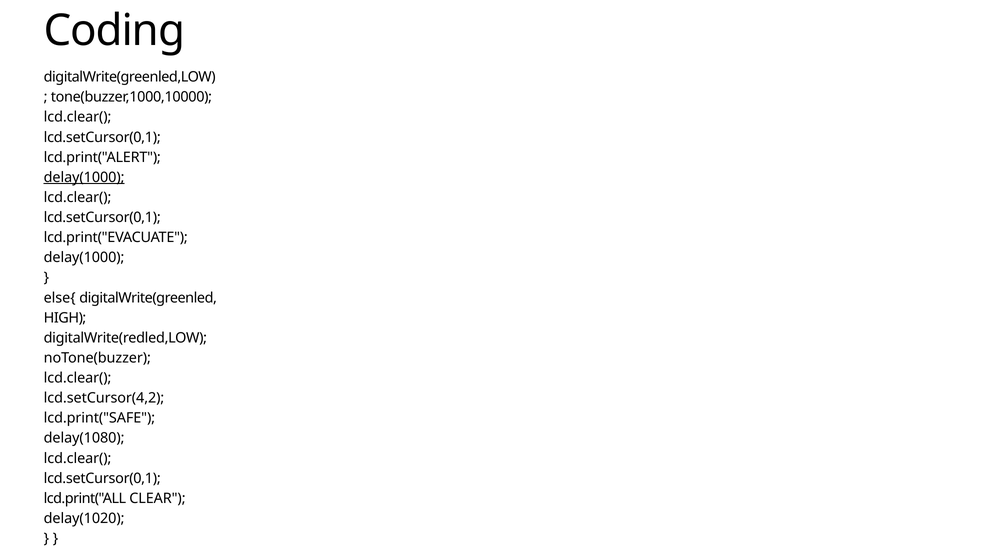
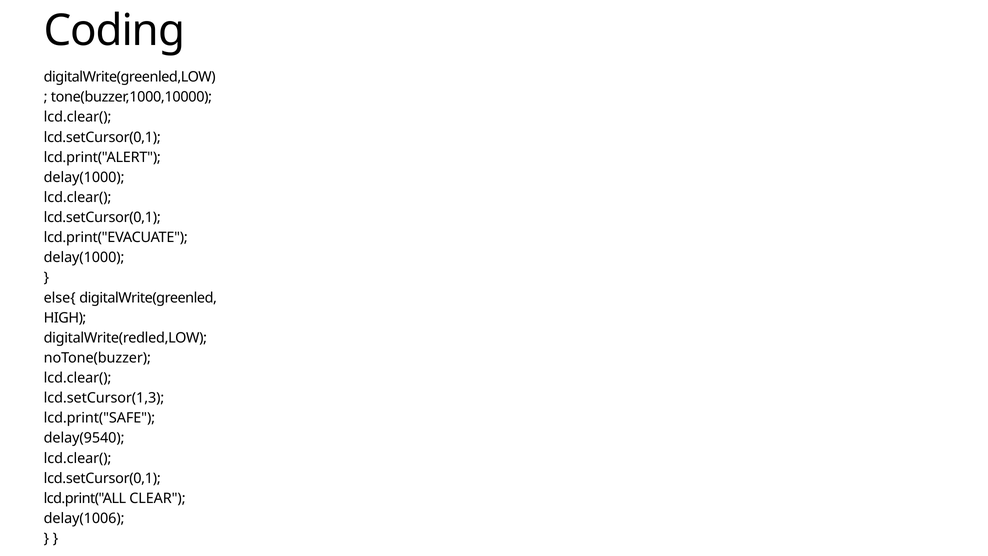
delay(1000 underline: present -> none (84, 177)
lcd.setCursor(4,2: lcd.setCursor(4,2 -> lcd.setCursor(1,3 (104, 398)
delay(1080: delay(1080 -> delay(9540 (84, 438)
delay(1020: delay(1020 -> delay(1006 (84, 518)
